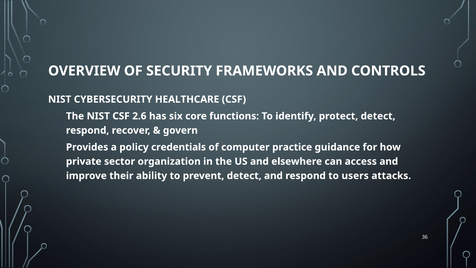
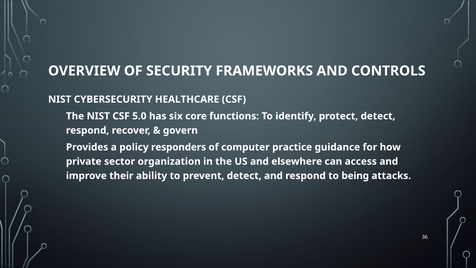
2.6: 2.6 -> 5.0 (139, 116)
credentials: credentials -> responders (179, 147)
users: users -> being (355, 176)
